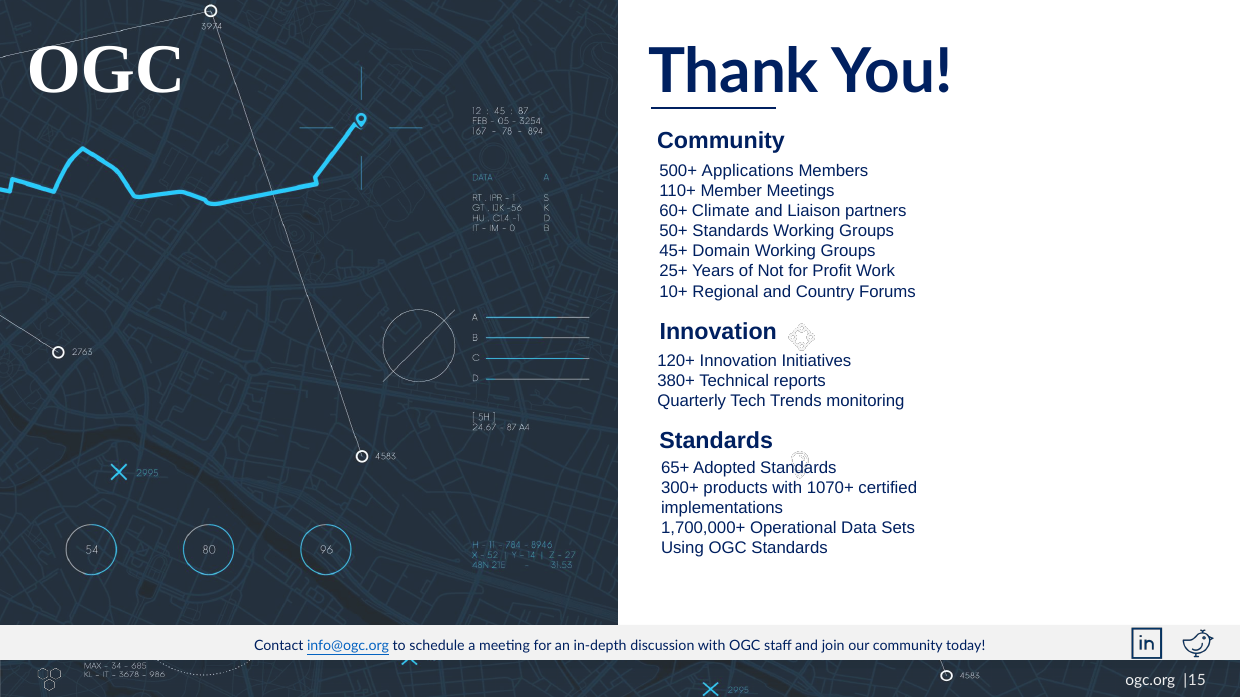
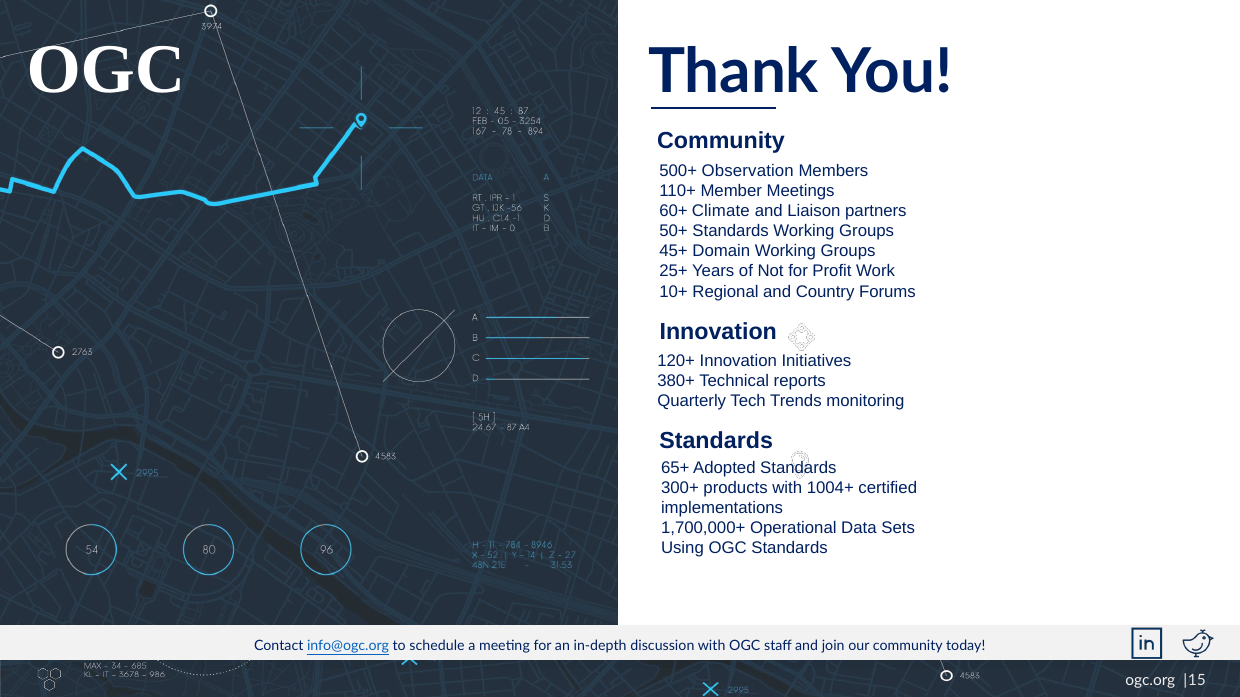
Applications: Applications -> Observation (748, 171)
1070+: 1070+ -> 1004+ (830, 488)
